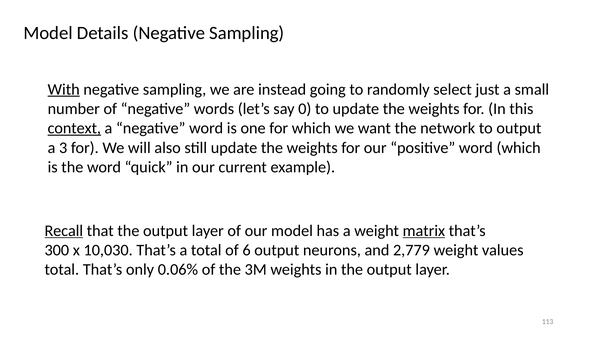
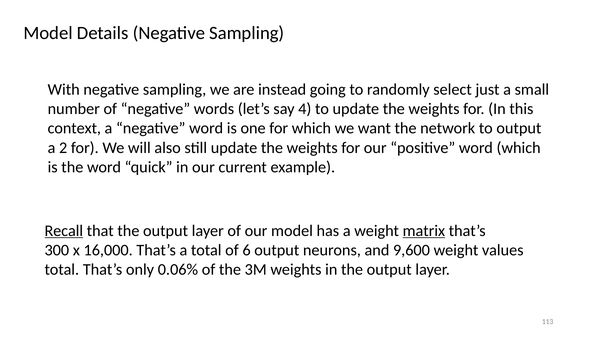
With underline: present -> none (64, 89)
0: 0 -> 4 (305, 109)
context underline: present -> none (74, 128)
3: 3 -> 2 (63, 148)
10,030: 10,030 -> 16,000 (108, 250)
2,779: 2,779 -> 9,600 (411, 250)
